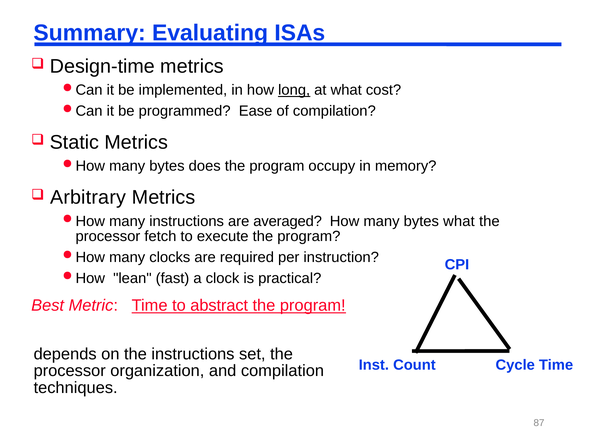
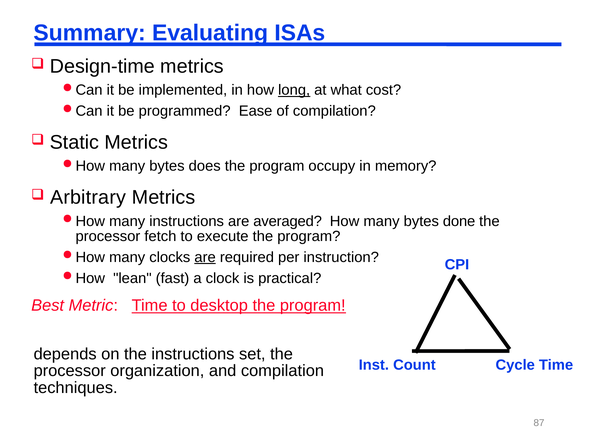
bytes what: what -> done (459, 221)
are underline: none -> present (205, 257)
abstract: abstract -> desktop (219, 306)
